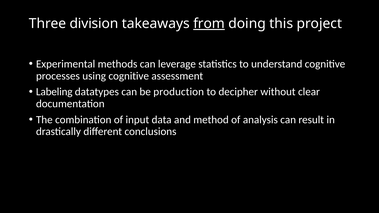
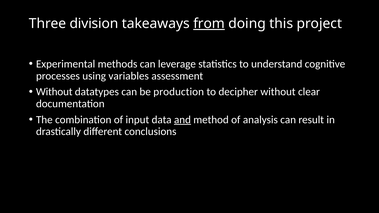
using cognitive: cognitive -> variables (129, 76)
Labeling: Labeling -> Without (54, 92)
and underline: none -> present (182, 120)
